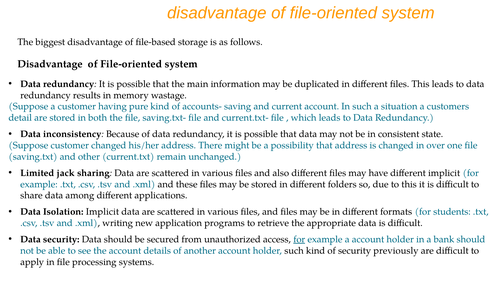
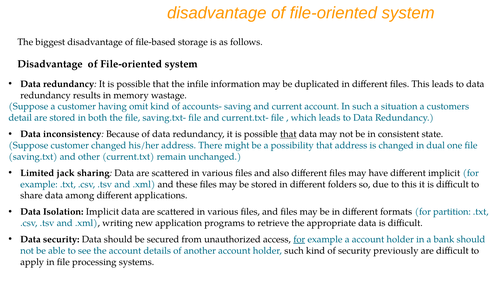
main: main -> infile (198, 84)
pure: pure -> omit (139, 106)
that underline: none -> present (288, 134)
over: over -> dual (436, 145)
students: students -> partition (452, 212)
